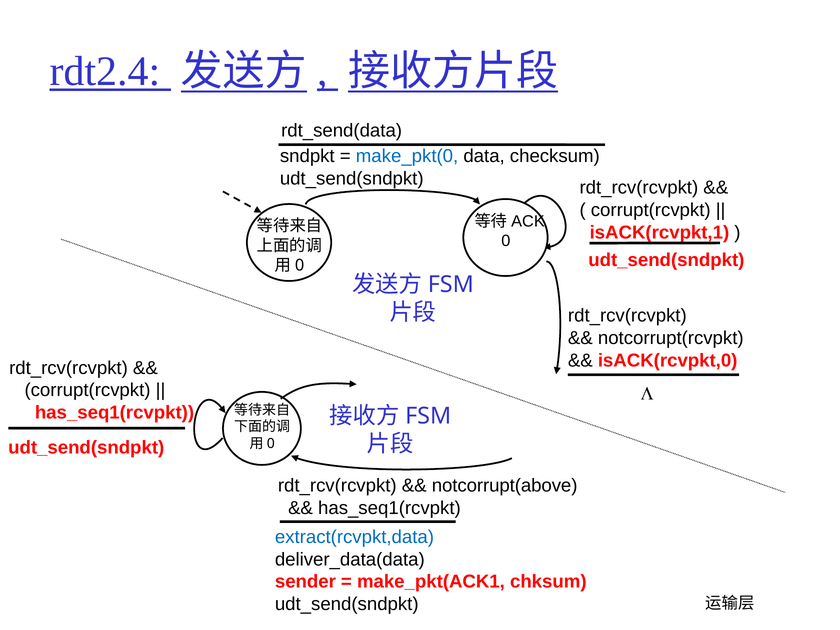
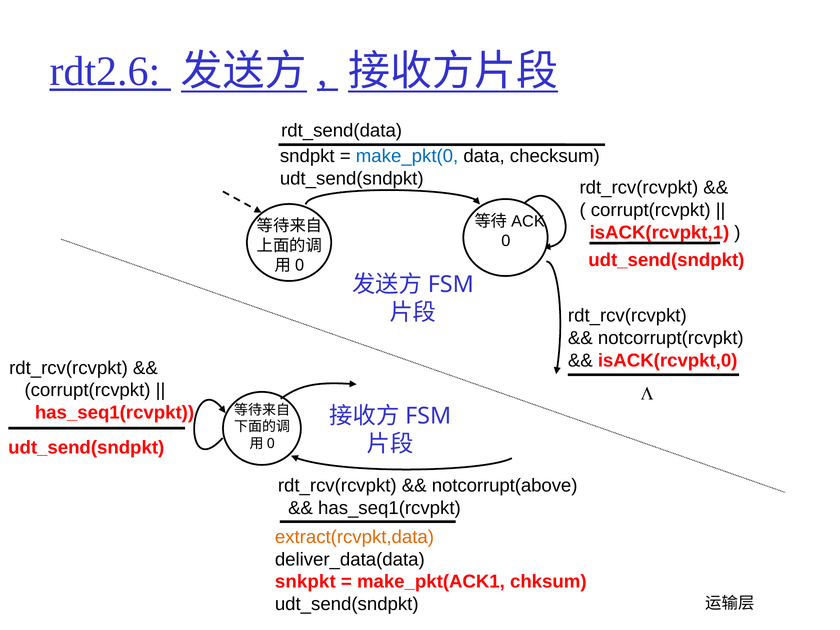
rdt2.4: rdt2.4 -> rdt2.6 (105, 71)
extract(rcvpkt,data colour: blue -> orange (354, 537)
sender: sender -> snkpkt (305, 582)
